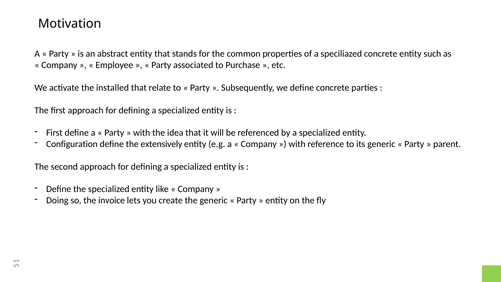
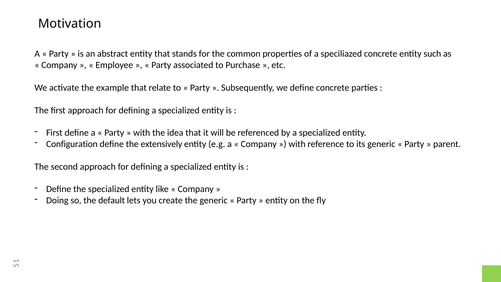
installed: installed -> example (113, 88)
invoice: invoice -> default (112, 200)
